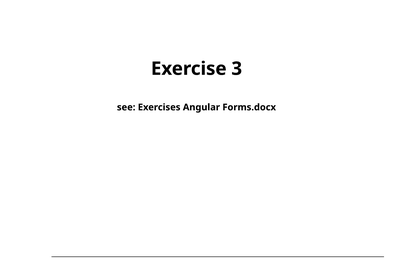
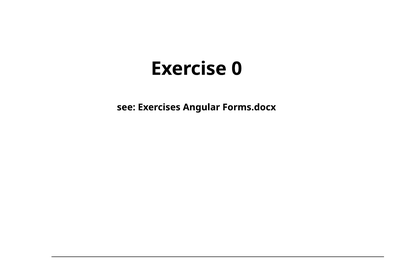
3: 3 -> 0 (237, 69)
